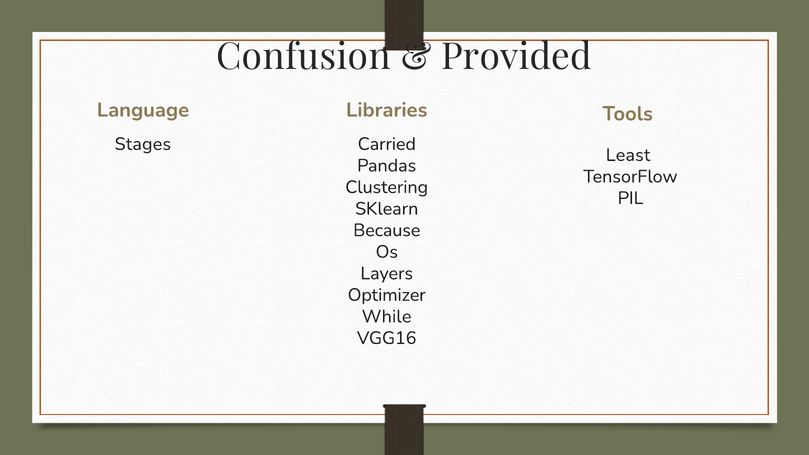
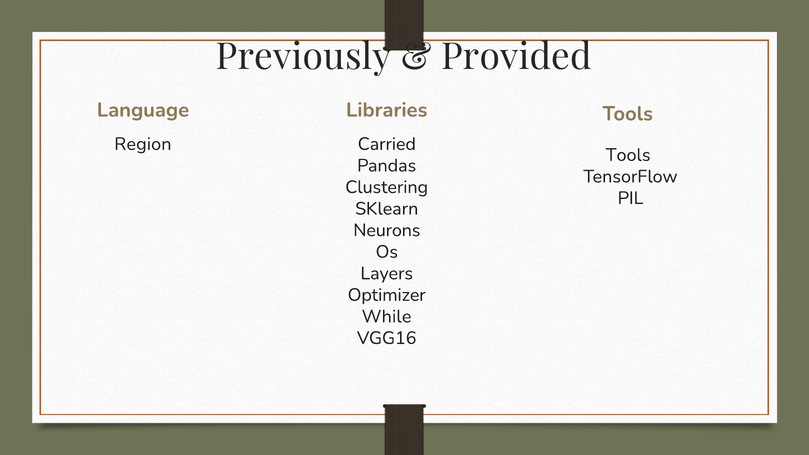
Confusion: Confusion -> Previously (304, 57)
Stages: Stages -> Region (143, 144)
Least: Least -> Tools (628, 155)
Because: Because -> Neurons (387, 230)
